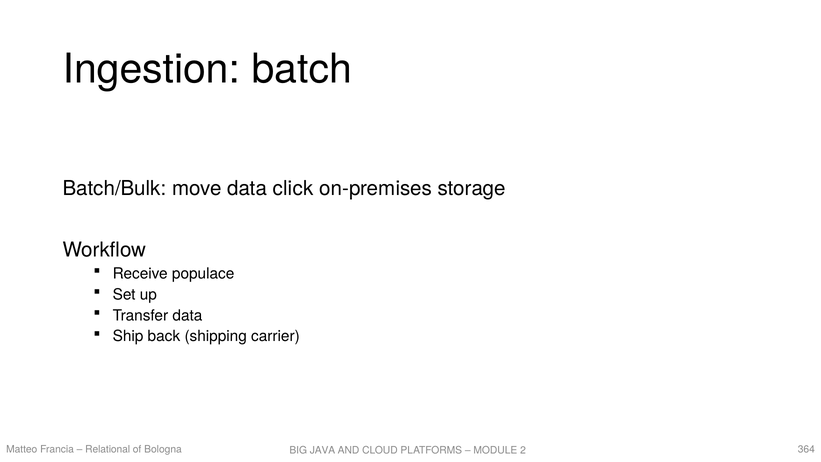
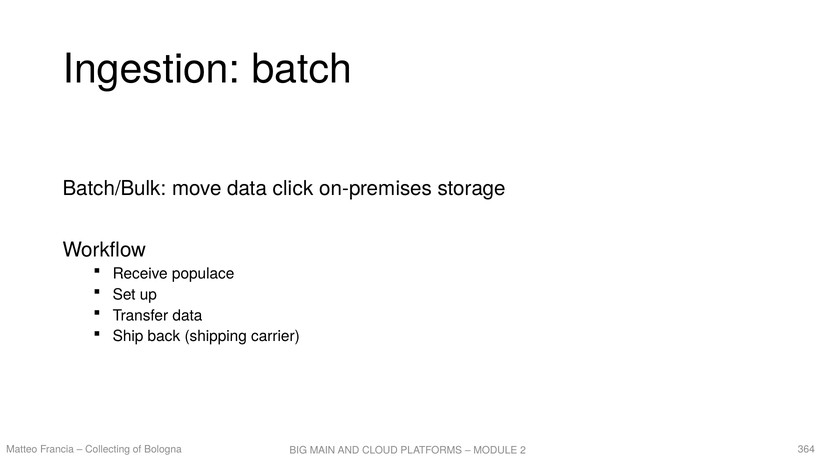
Relational: Relational -> Collecting (108, 449)
JAVA: JAVA -> MAIN (322, 450)
